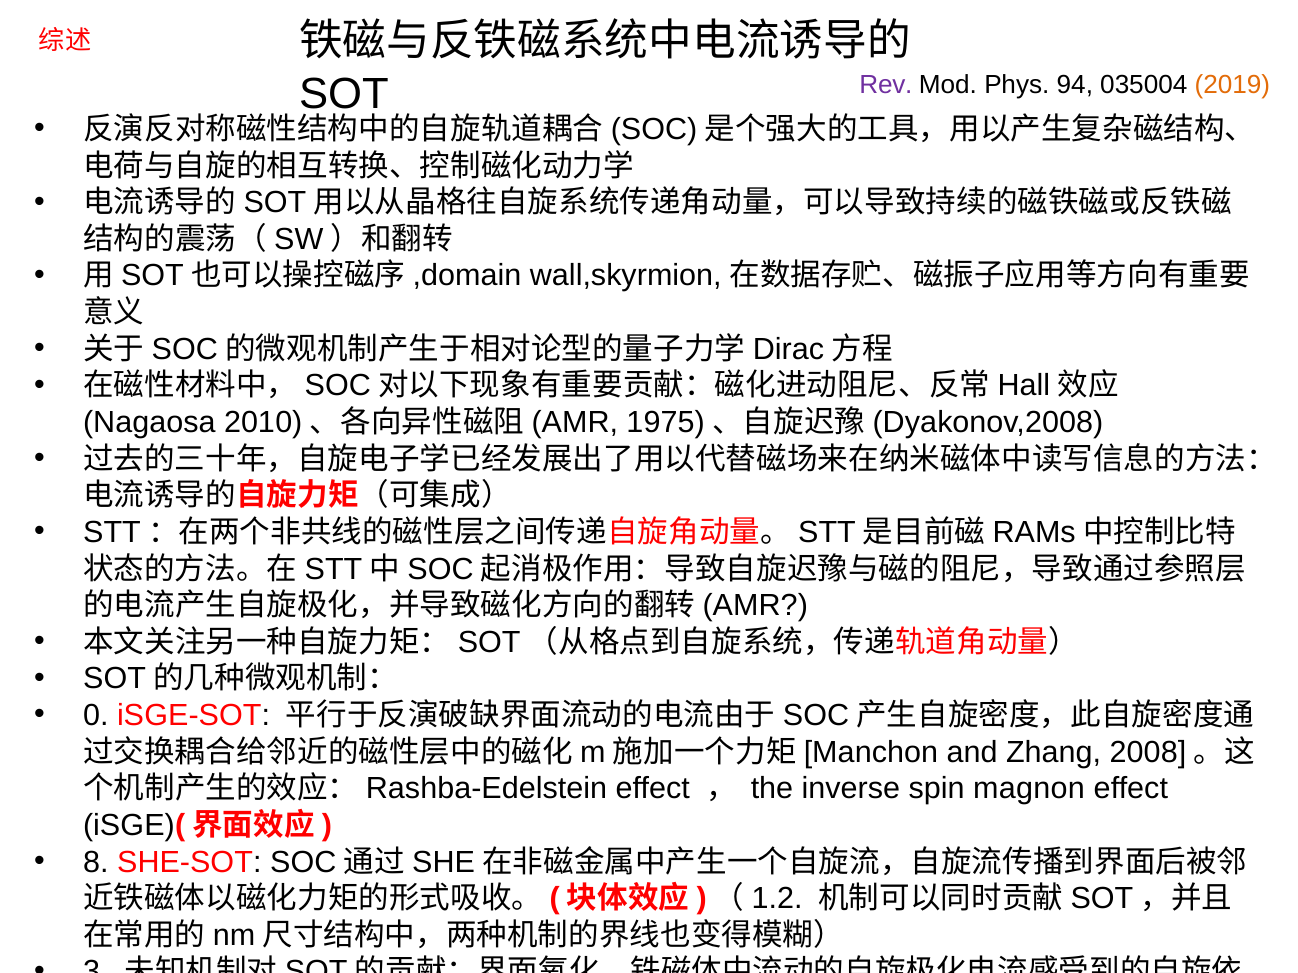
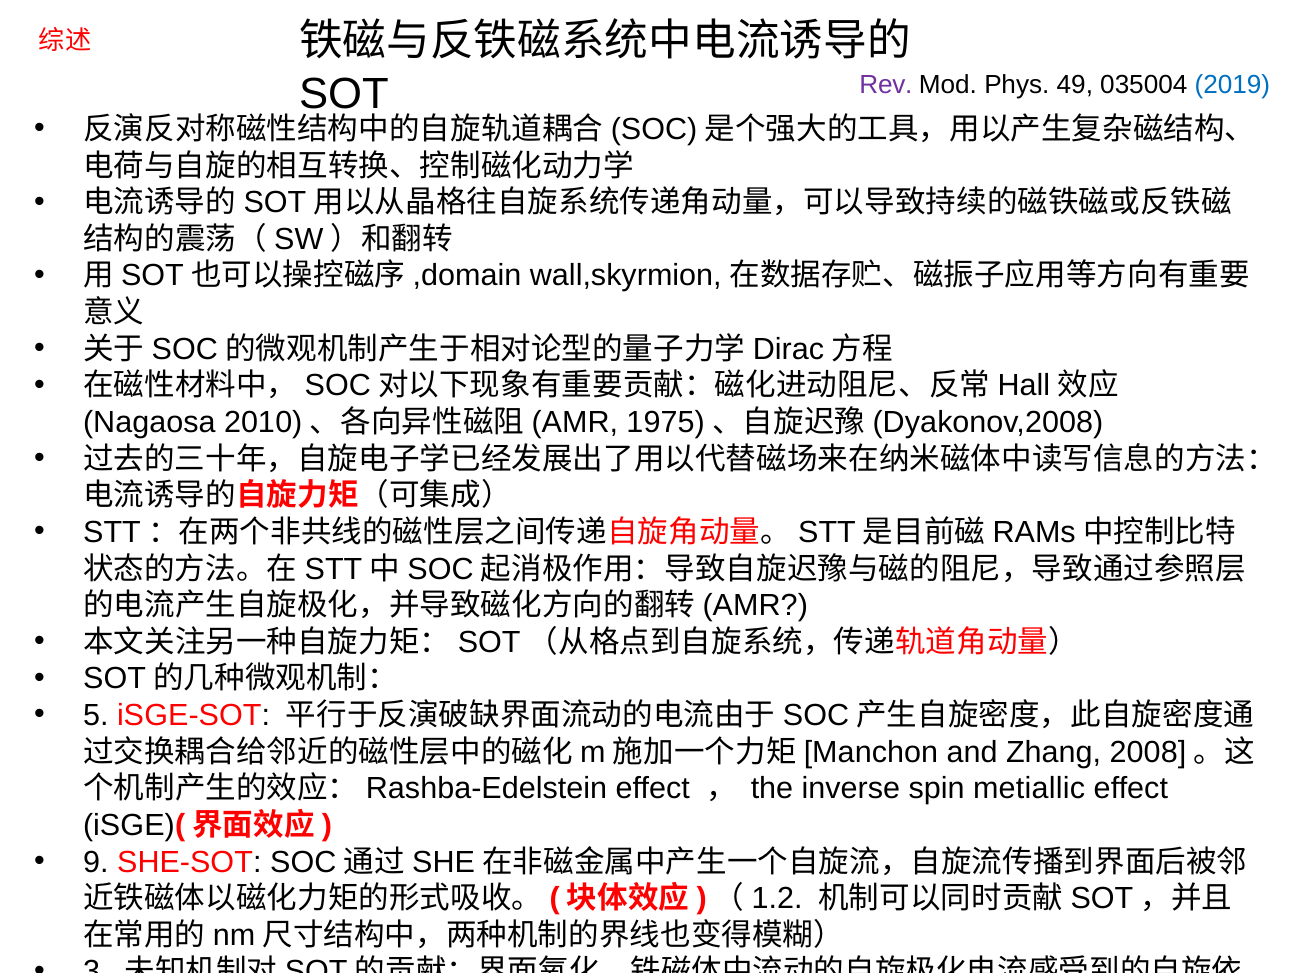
94: 94 -> 49 (1075, 85)
2019 colour: orange -> blue (1232, 85)
0: 0 -> 5 (96, 716)
magnon: magnon -> metiallic (1029, 789)
8: 8 -> 9 (96, 862)
